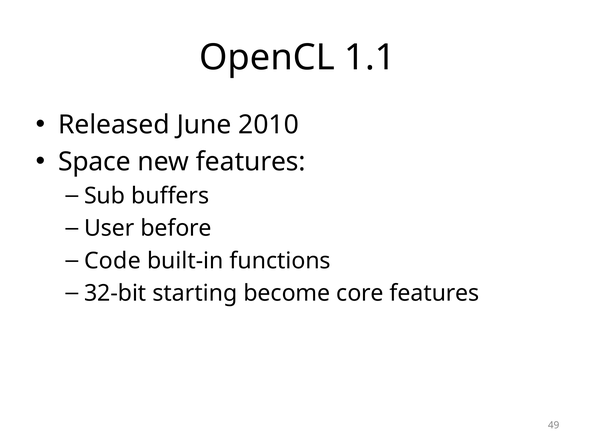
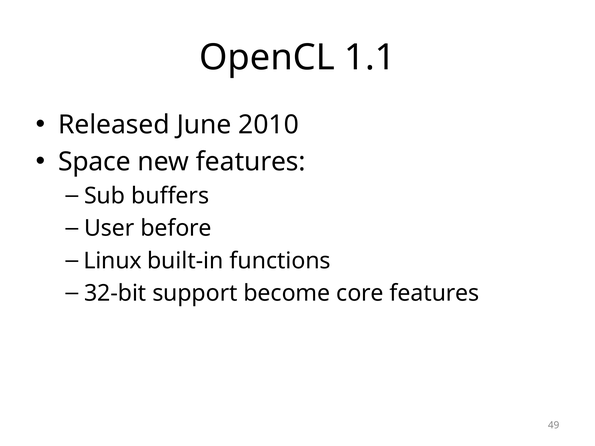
Code: Code -> Linux (113, 261)
starting: starting -> support (195, 293)
